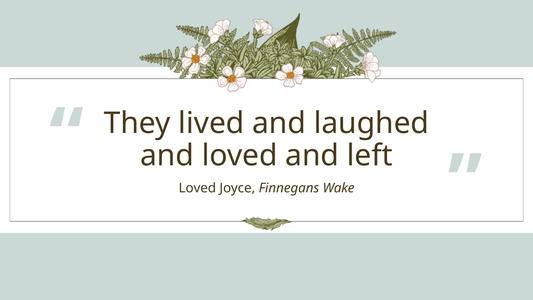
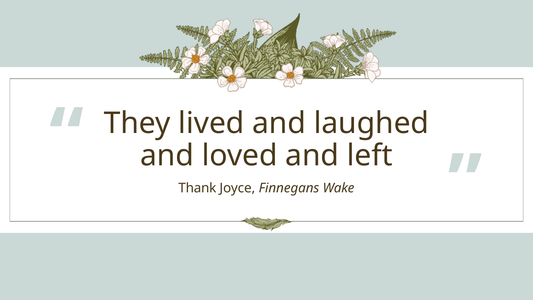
Loved: Loved -> Thank (197, 188)
